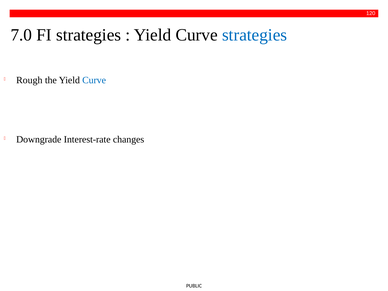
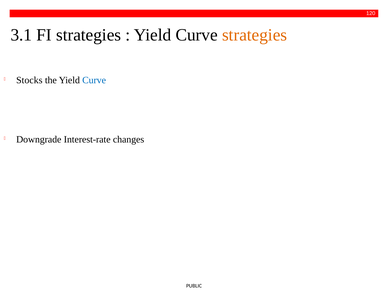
7.0: 7.0 -> 3.1 (21, 35)
strategies colour: blue -> orange (255, 35)
Rough: Rough -> Stocks (29, 80)
